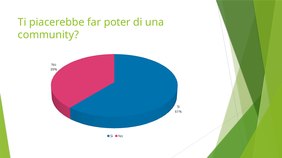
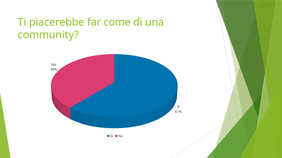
poter: poter -> come (117, 22)
